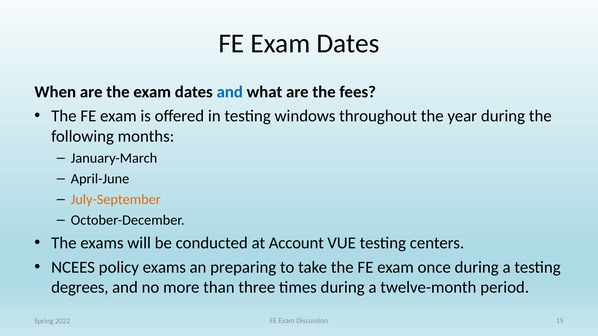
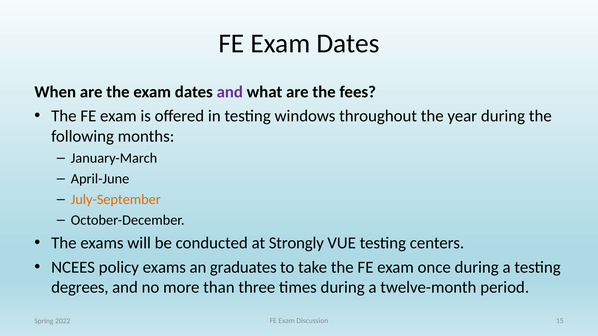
and colour: blue -> purple (230, 92)
Account: Account -> Strongly (296, 243)
preparing: preparing -> graduates (243, 267)
